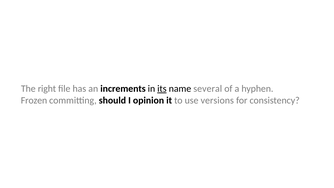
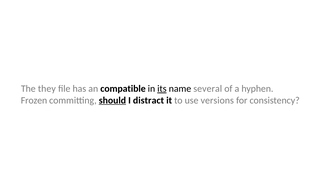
right: right -> they (47, 89)
increments: increments -> compatible (123, 89)
should underline: none -> present (112, 100)
opinion: opinion -> distract (149, 100)
